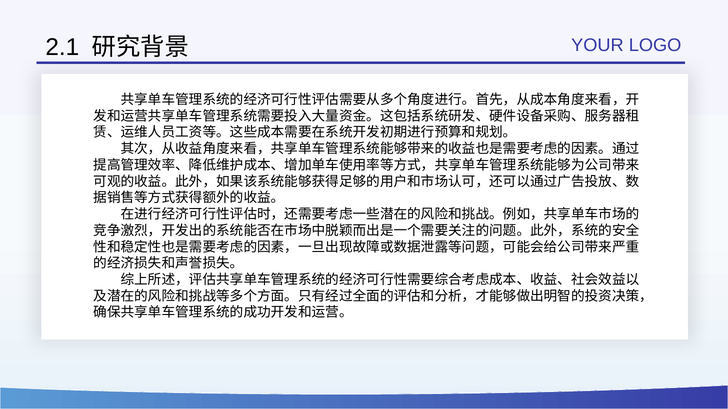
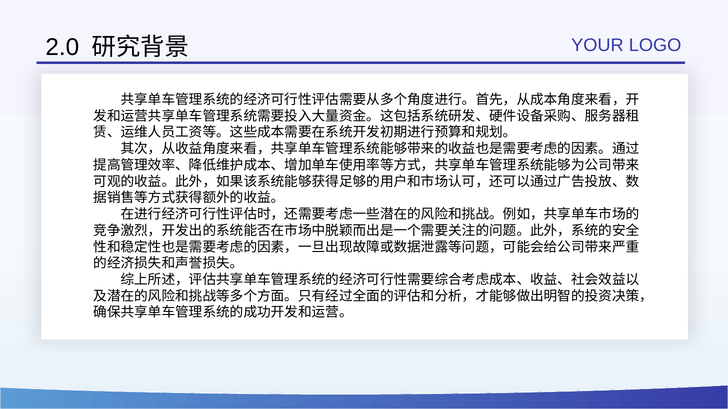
2.1: 2.1 -> 2.0 (62, 48)
